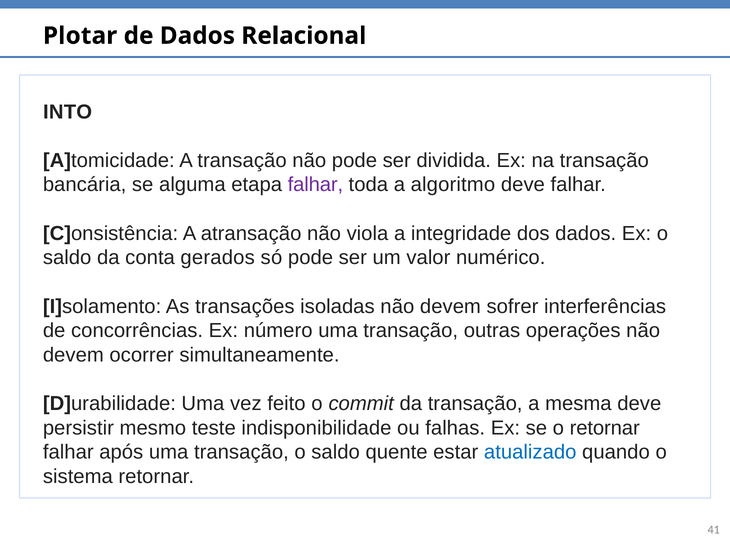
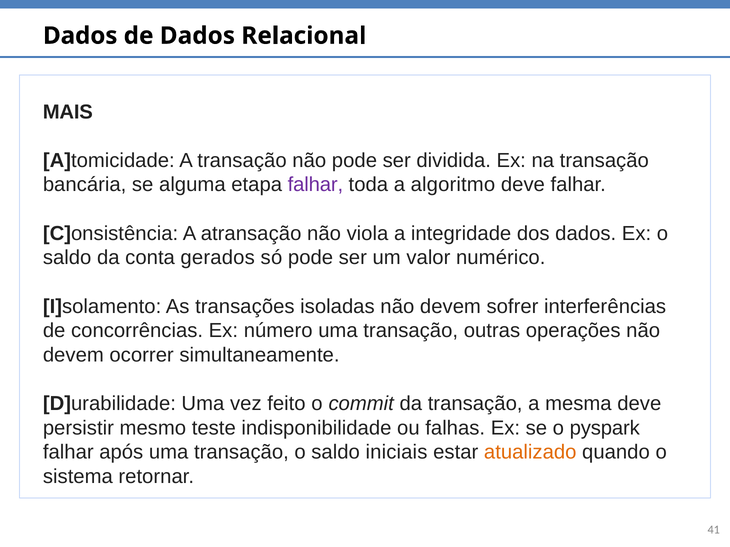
Plotar: Plotar -> Dados (80, 36)
INTO: INTO -> MAIS (68, 112)
o retornar: retornar -> pyspark (605, 428)
quente: quente -> iniciais (396, 453)
atualizado colour: blue -> orange (530, 453)
